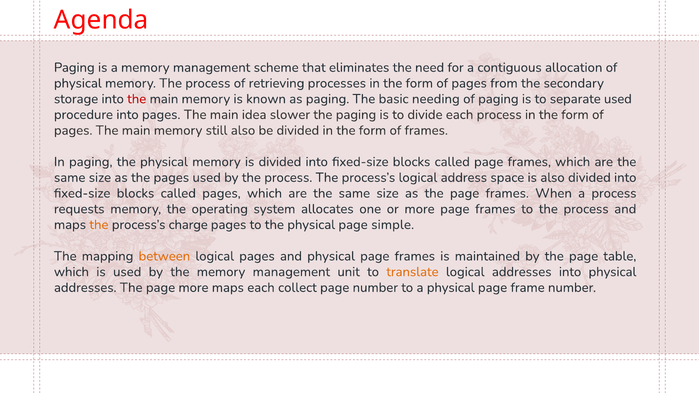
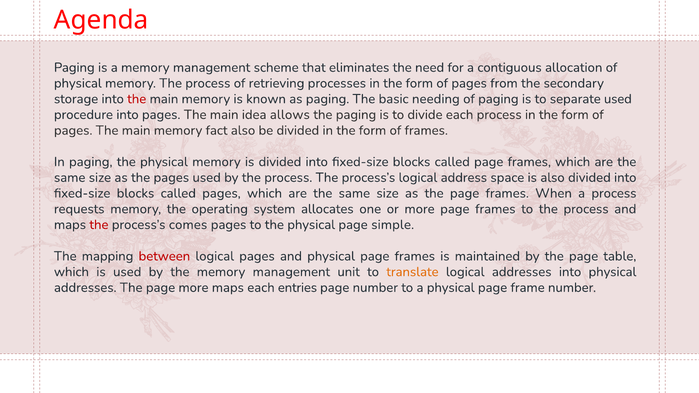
slower: slower -> allows (290, 115)
still: still -> fact (217, 130)
the colour: orange -> red (99, 225)
charge: charge -> comes (188, 225)
between colour: orange -> red (164, 256)
collect: collect -> entries (297, 288)
